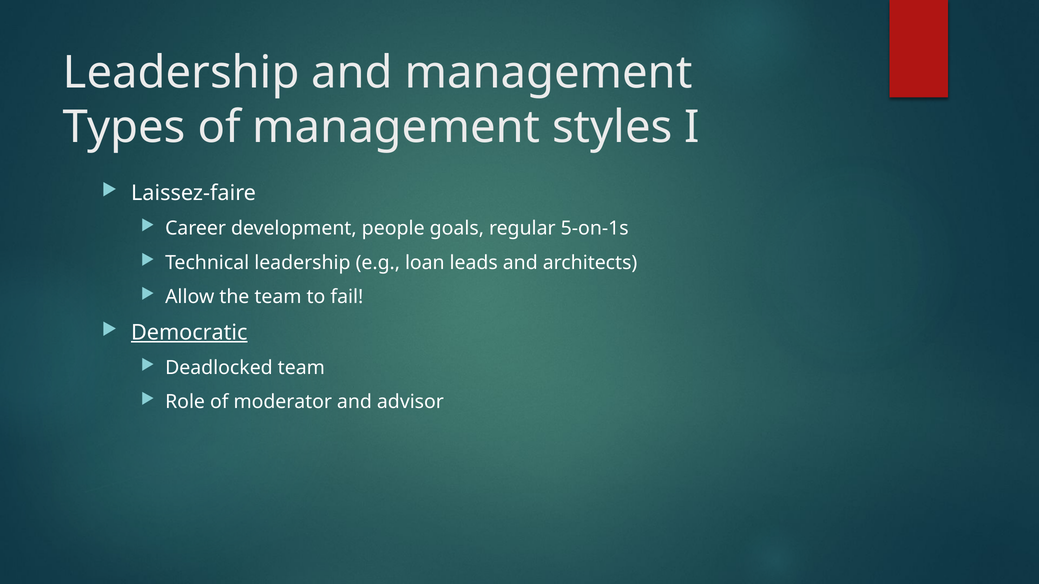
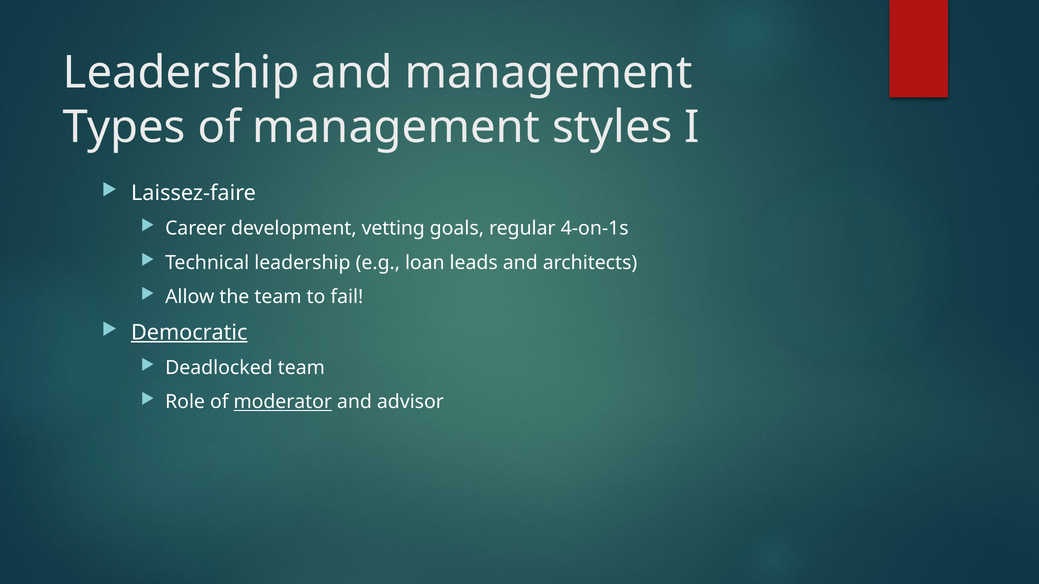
people: people -> vetting (393, 229)
5-on-1s: 5-on-1s -> 4-on-1s (595, 229)
moderator underline: none -> present (283, 402)
